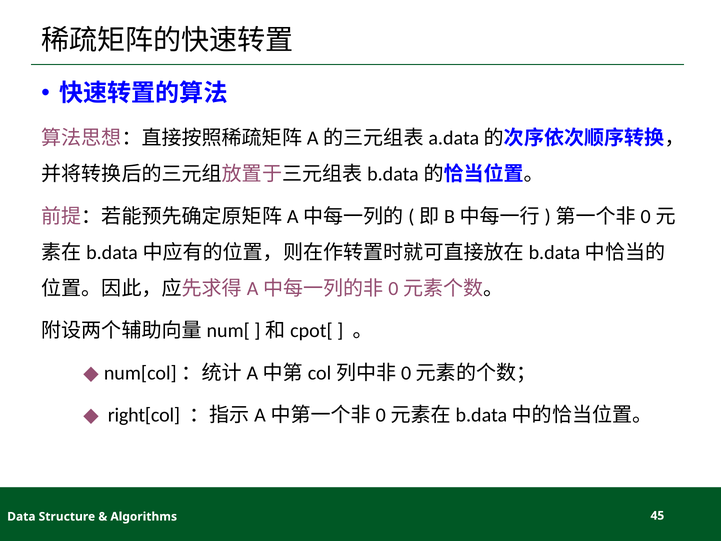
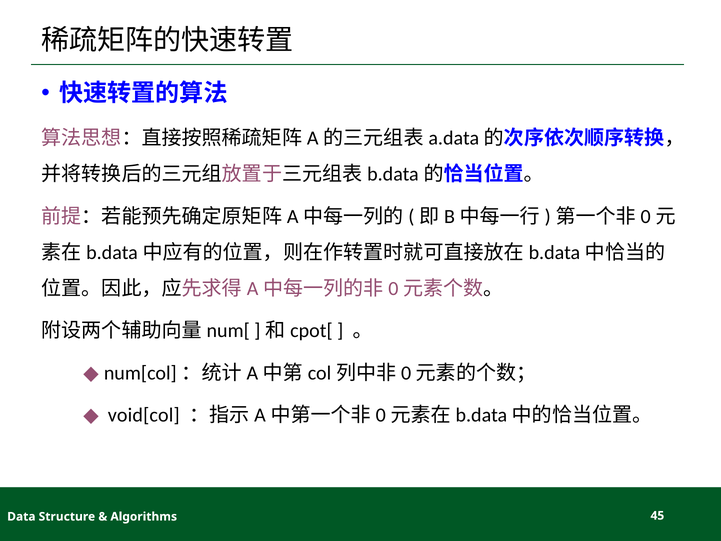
right[col: right[col -> void[col (144, 415)
